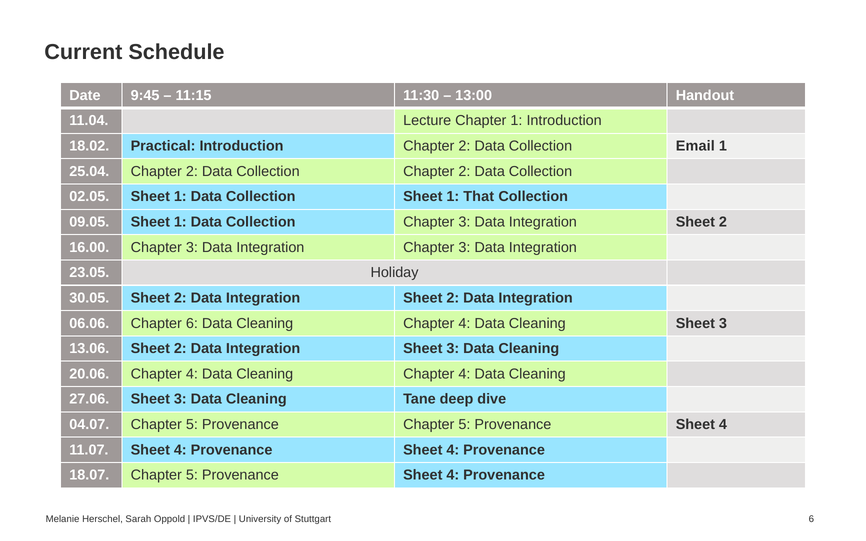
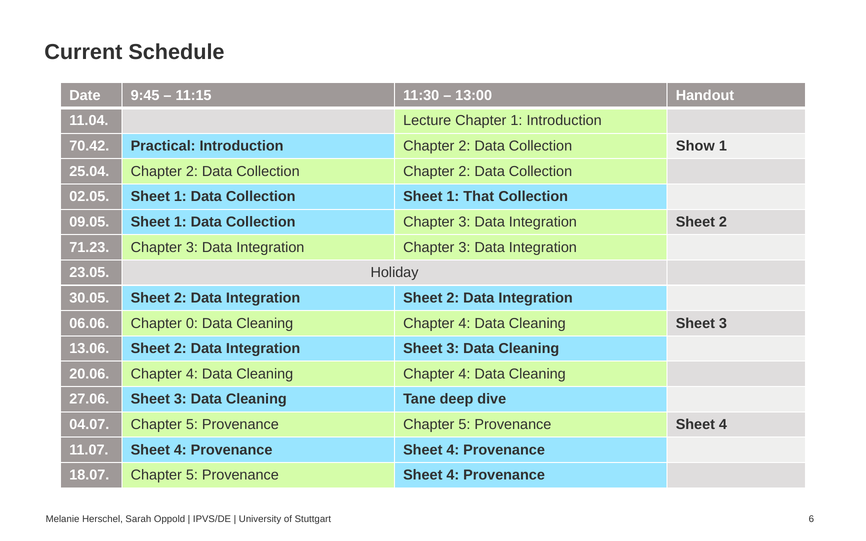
18.02: 18.02 -> 70.42 (89, 146)
Email: Email -> Show (695, 146)
16.00: 16.00 -> 71.23 (89, 247)
Chapter 6: 6 -> 0 (192, 323)
